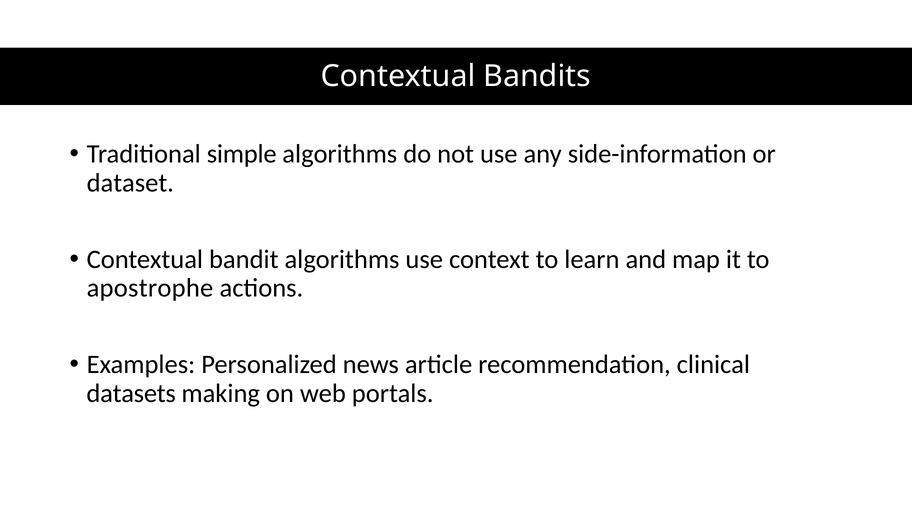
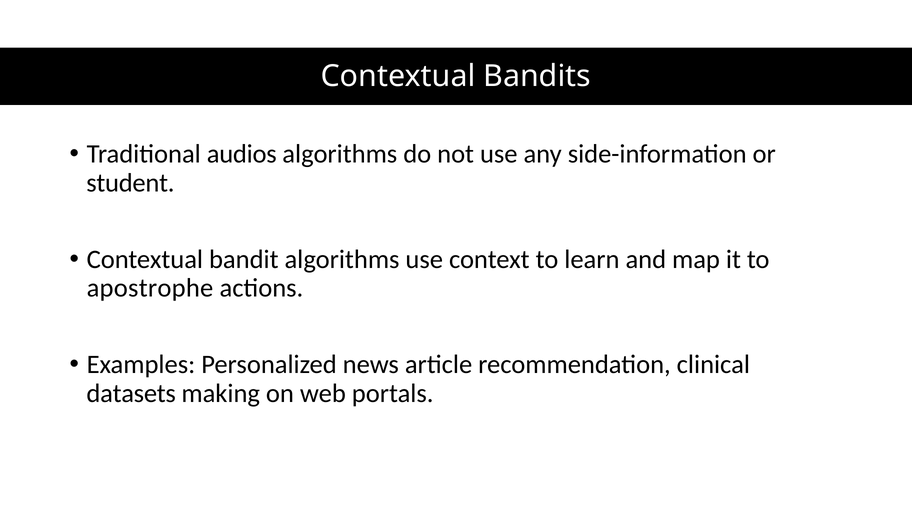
simple: simple -> audios (242, 154)
dataset: dataset -> student (130, 183)
